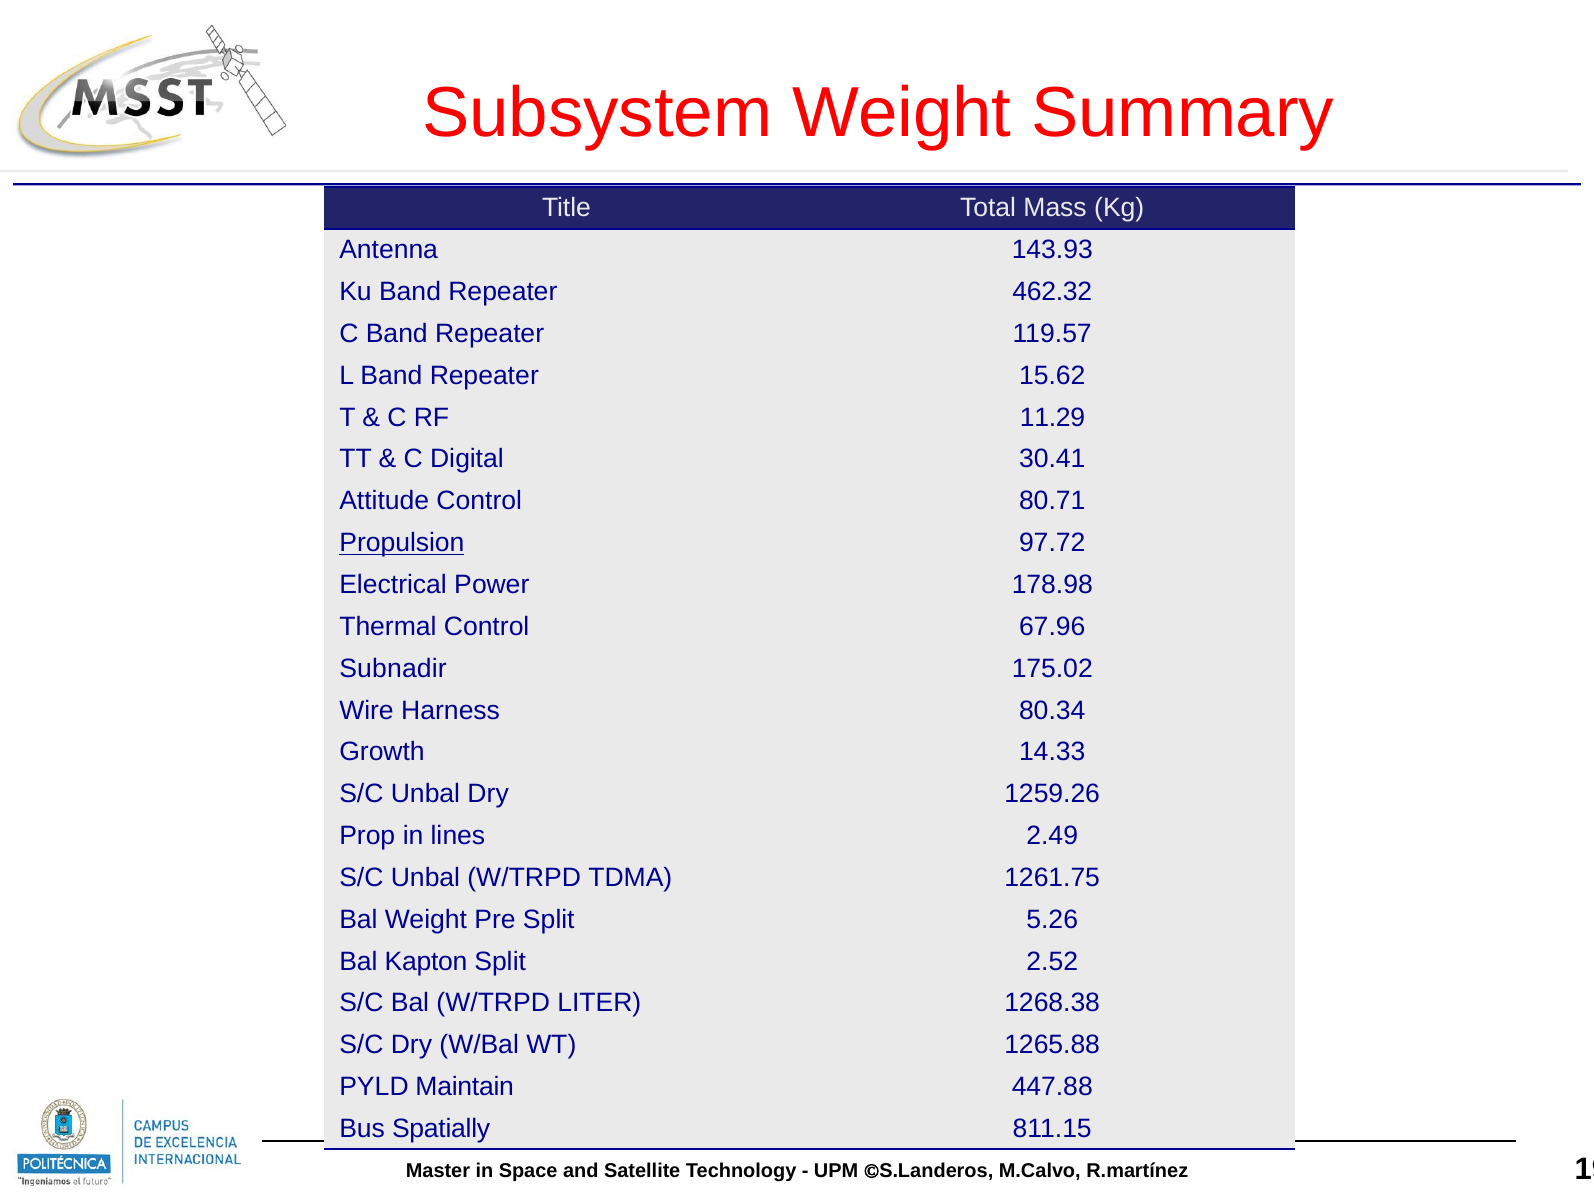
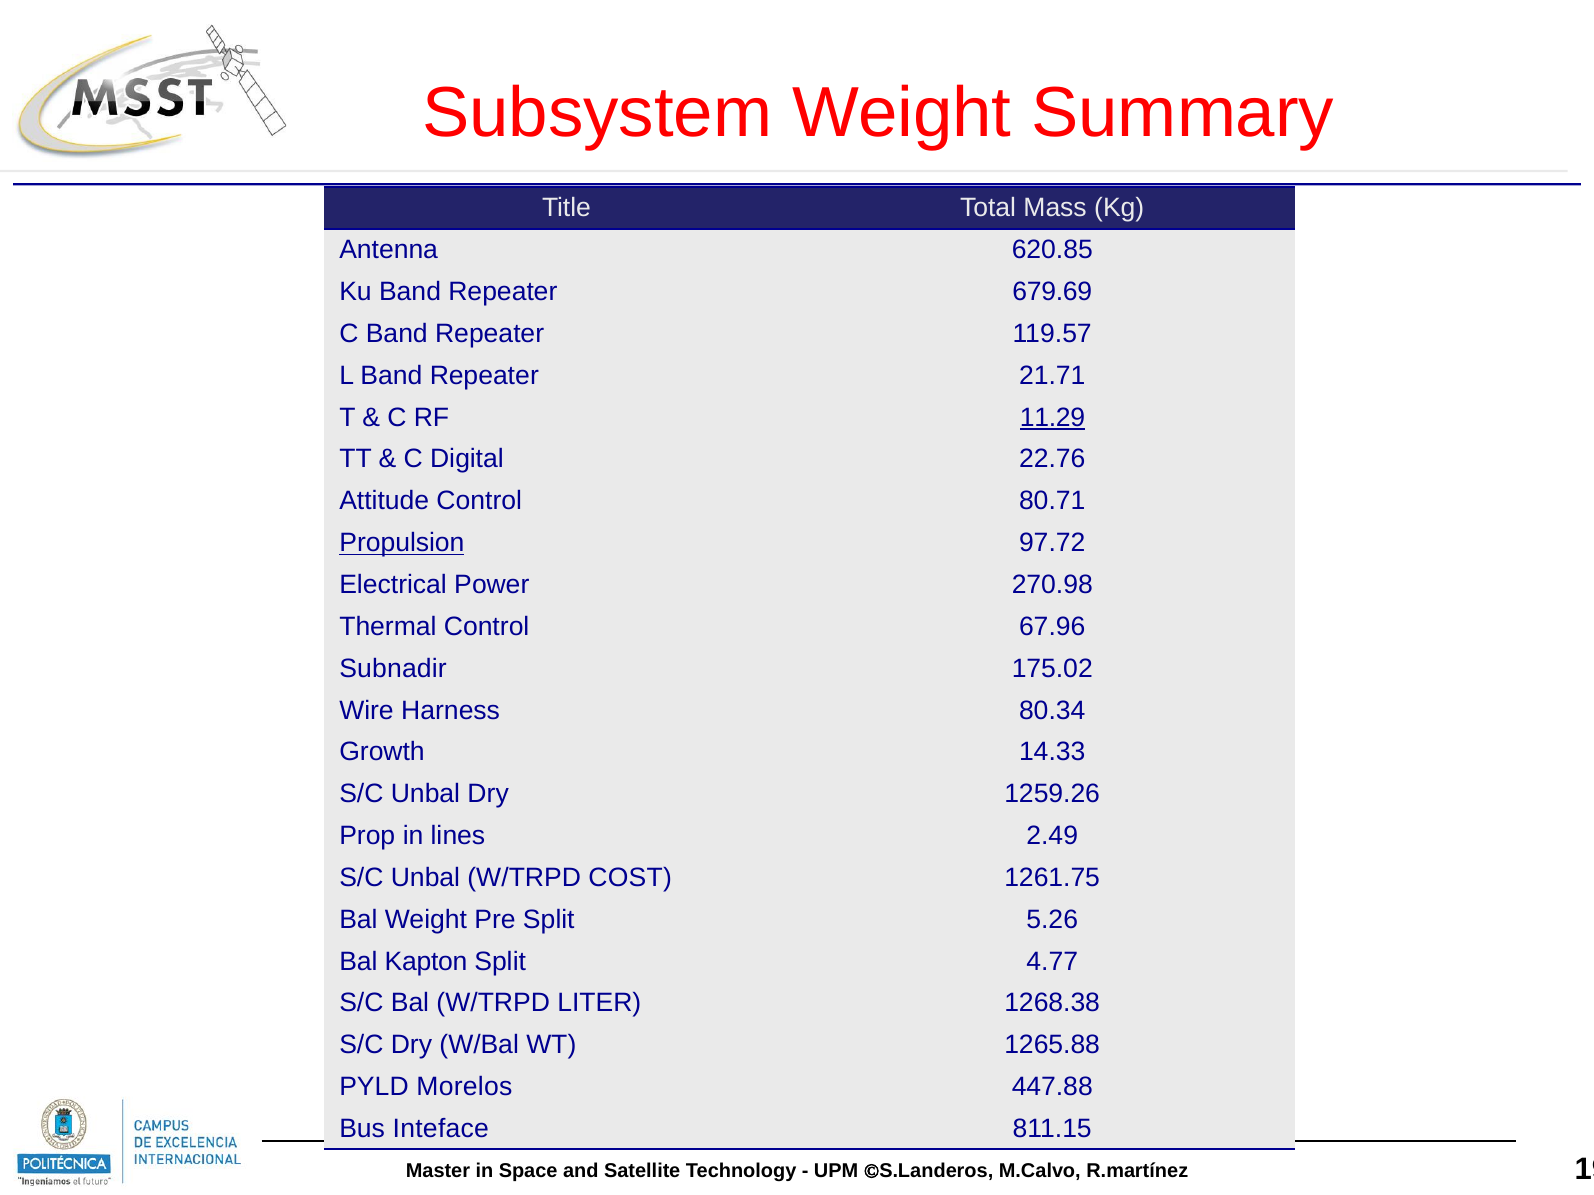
143.93: 143.93 -> 620.85 (1052, 250)
462.32: 462.32 -> 679.69 (1052, 292)
15.62: 15.62 -> 21.71 (1052, 376)
11.29 underline: none -> present (1052, 418)
30.41: 30.41 -> 22.76 (1052, 459)
178.98: 178.98 -> 270.98 (1052, 585)
TDMA: TDMA -> COST (630, 878)
2.52: 2.52 -> 4.77 (1052, 962)
Maintain: Maintain -> Morelos (464, 1087)
Spatially: Spatially -> Inteface (441, 1129)
